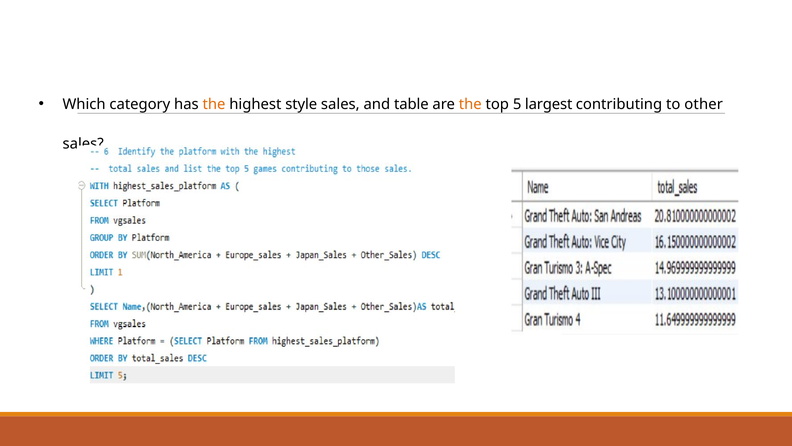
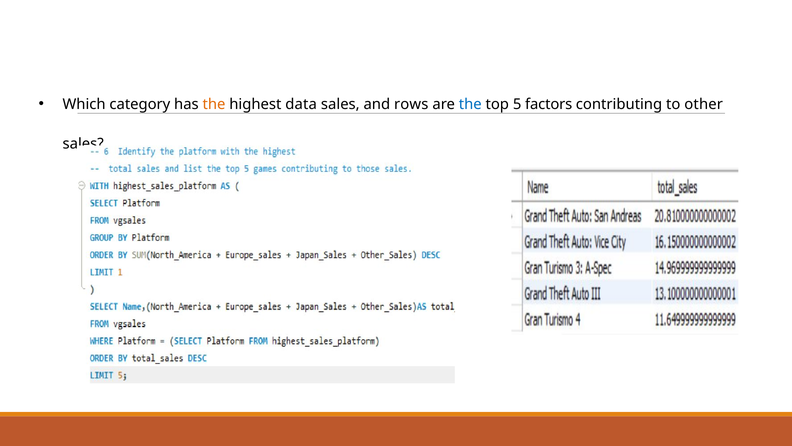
style: style -> data (301, 104)
table: table -> rows (411, 104)
the colour: orange -> blue (470, 104)
largest: largest -> factors (549, 104)
